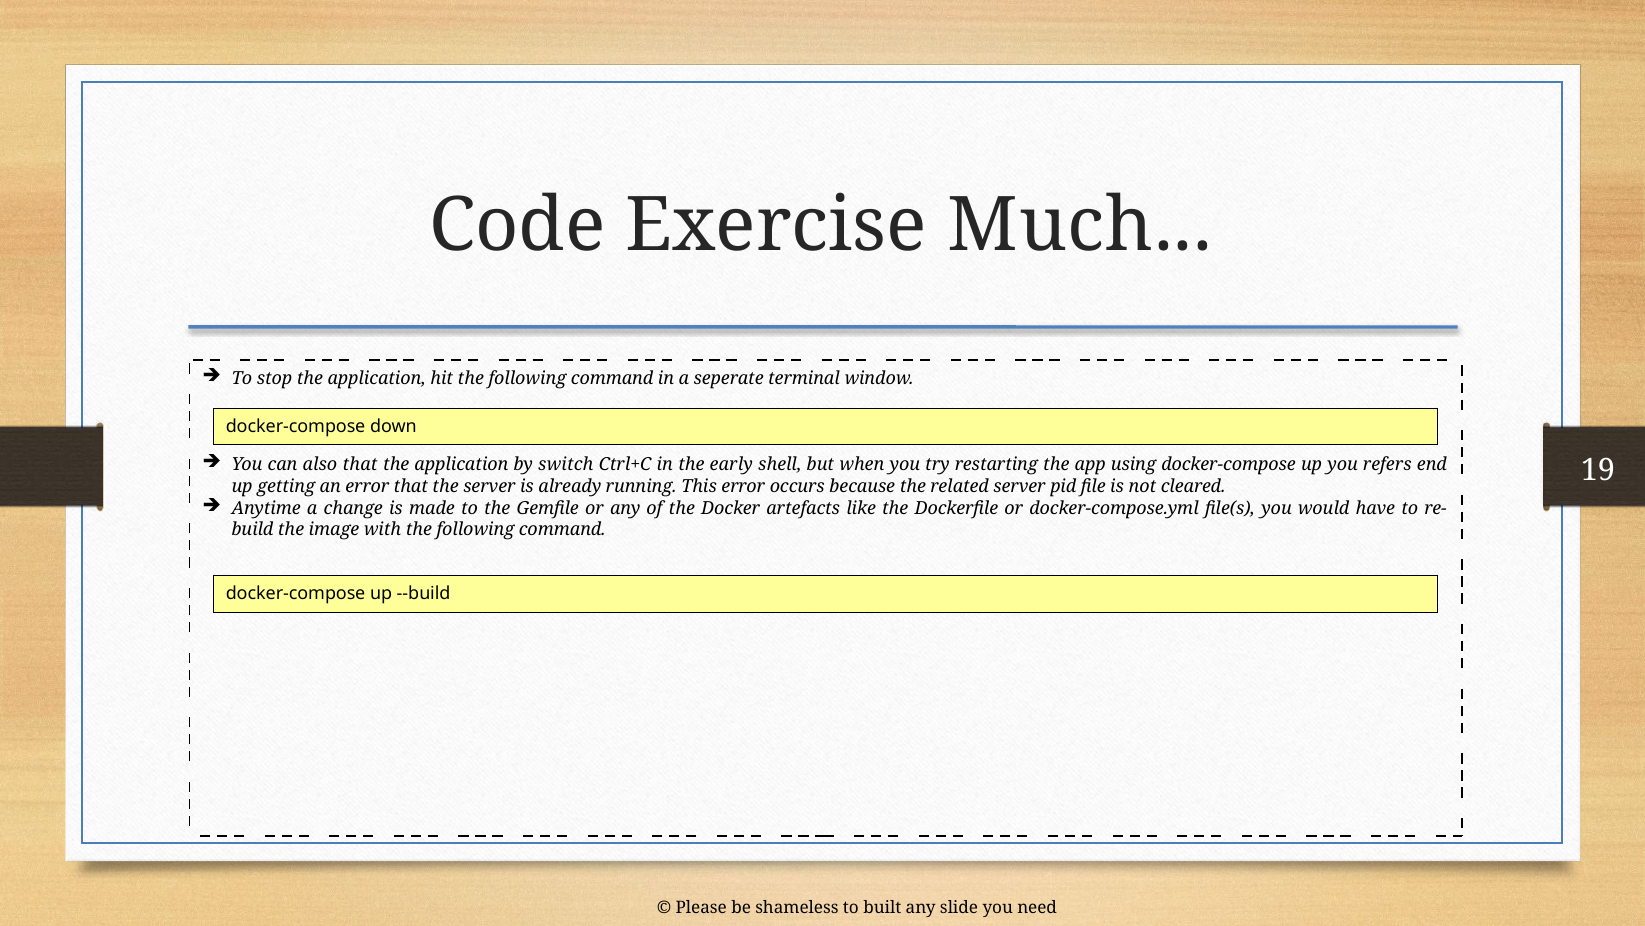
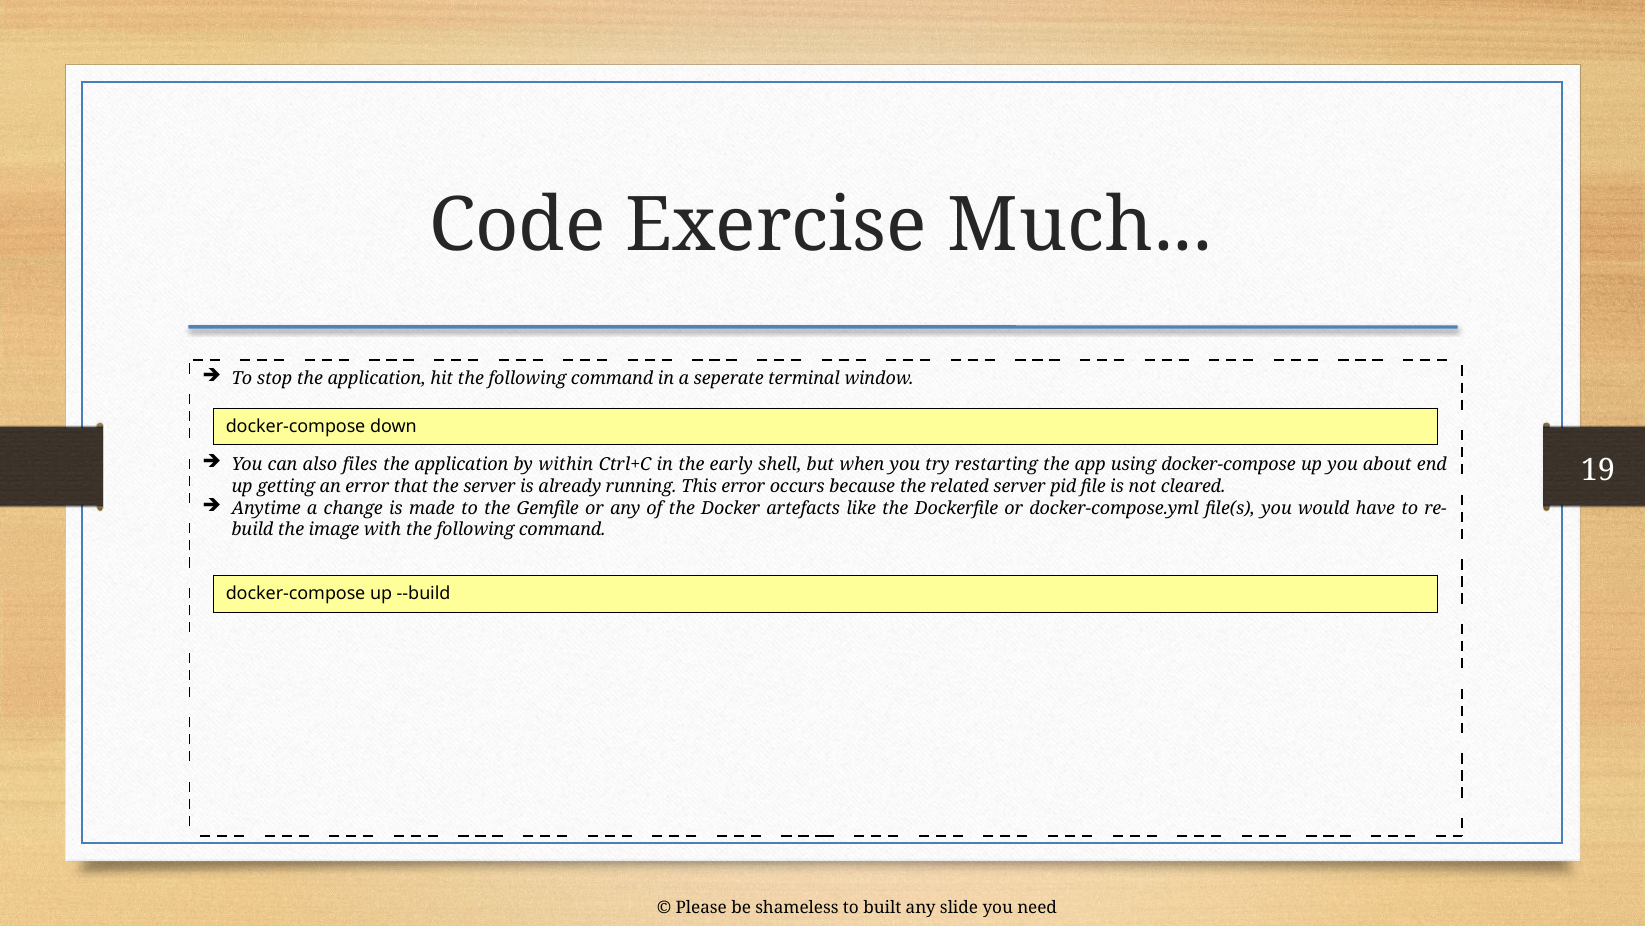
also that: that -> files (360, 465)
switch: switch -> within (566, 465)
refers: refers -> about (1387, 465)
